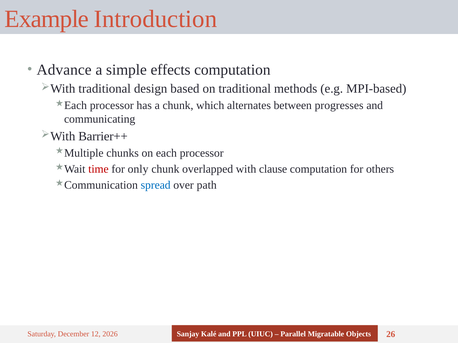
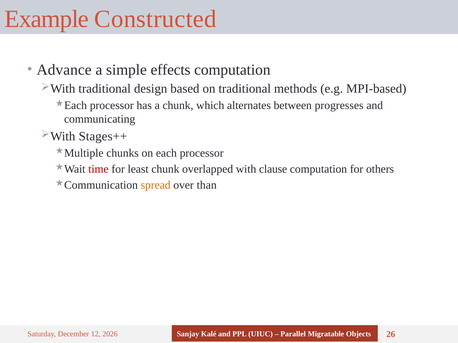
Introduction: Introduction -> Constructed (155, 19)
Barrier++: Barrier++ -> Stages++ (103, 137)
only: only -> least (138, 169)
spread colour: blue -> orange (156, 185)
path: path -> than (207, 185)
